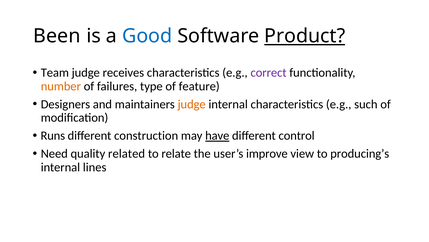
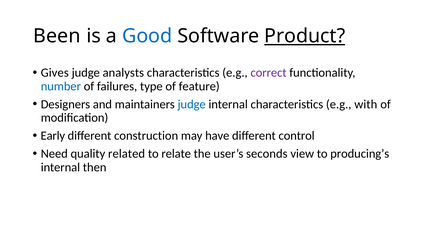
Team: Team -> Gives (55, 73)
receives: receives -> analysts (123, 73)
number colour: orange -> blue (61, 86)
judge colour: orange -> blue (192, 104)
such: such -> with (366, 104)
Runs: Runs -> Early (53, 135)
have underline: present -> none (217, 135)
improve: improve -> seconds (267, 153)
lines: lines -> then (95, 167)
